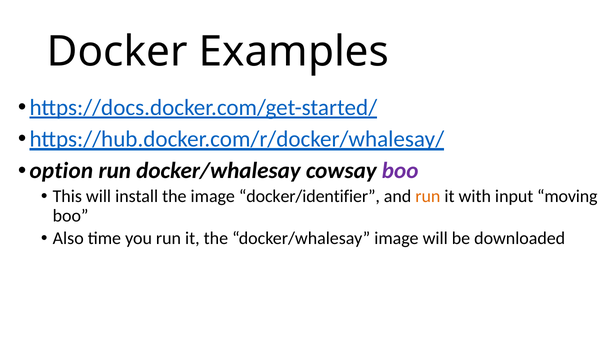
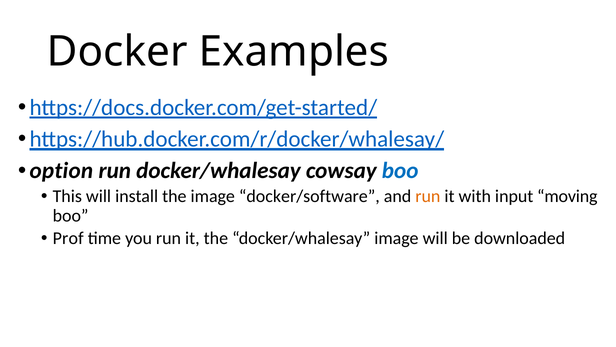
boo colour: purple -> blue (400, 171)
docker/identifier: docker/identifier -> docker/software (309, 196)
Also: Also -> Prof (68, 238)
